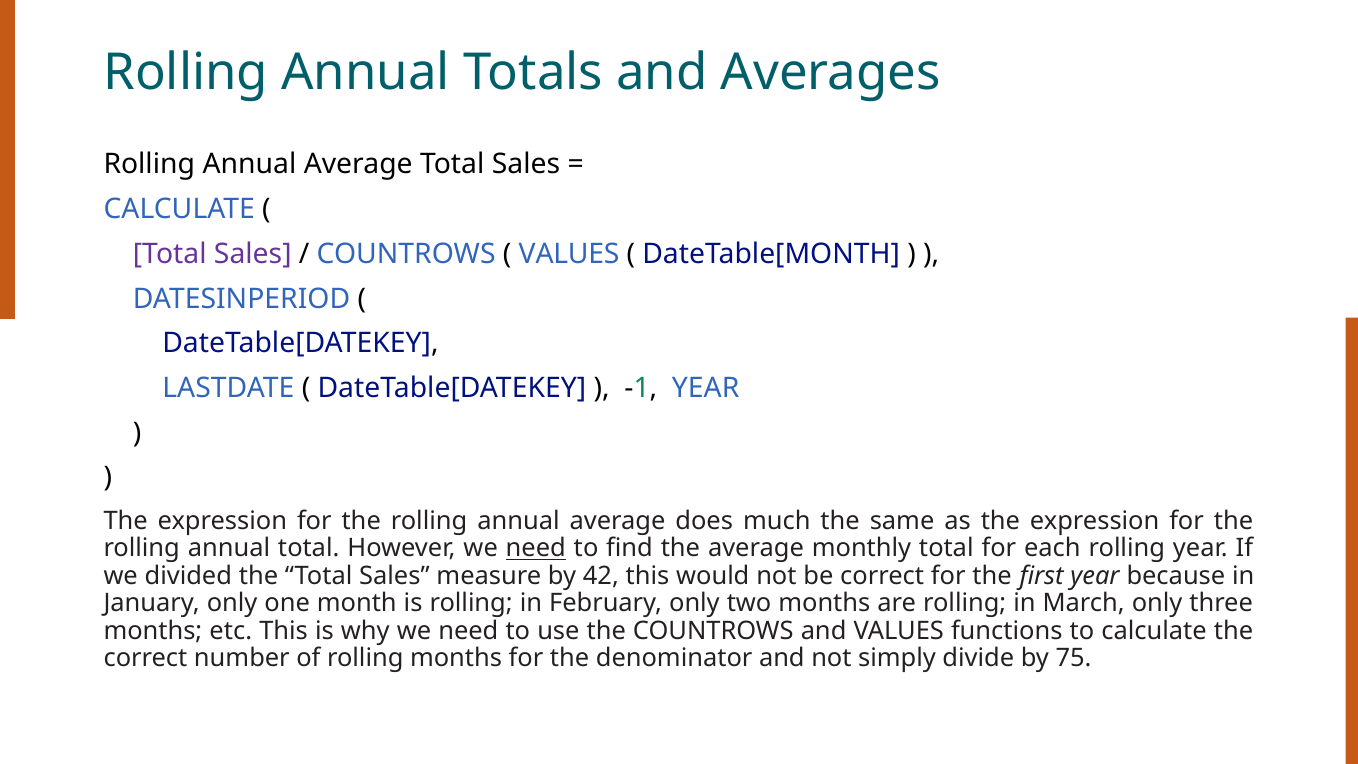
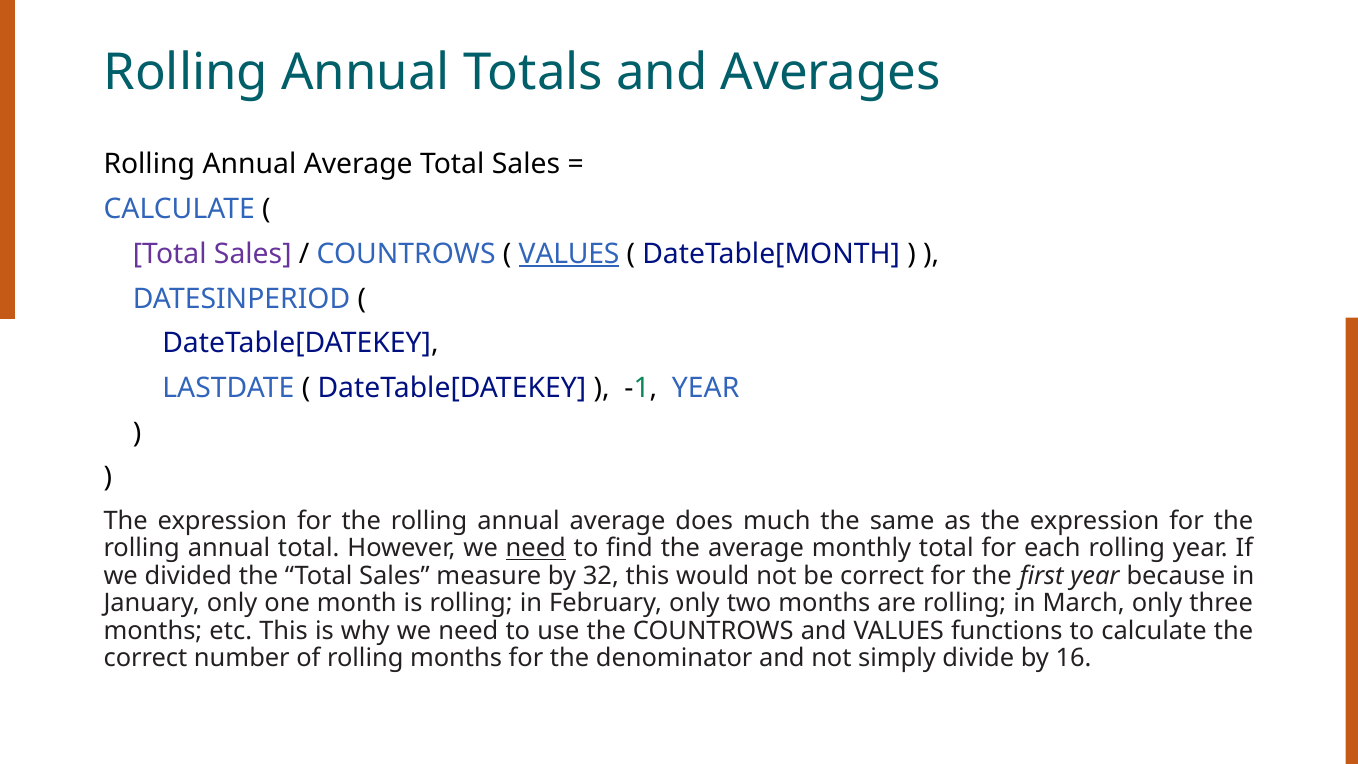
VALUES underline: none -> present (569, 254)
42: 42 -> 32 (601, 576)
75: 75 -> 16 (1074, 658)
